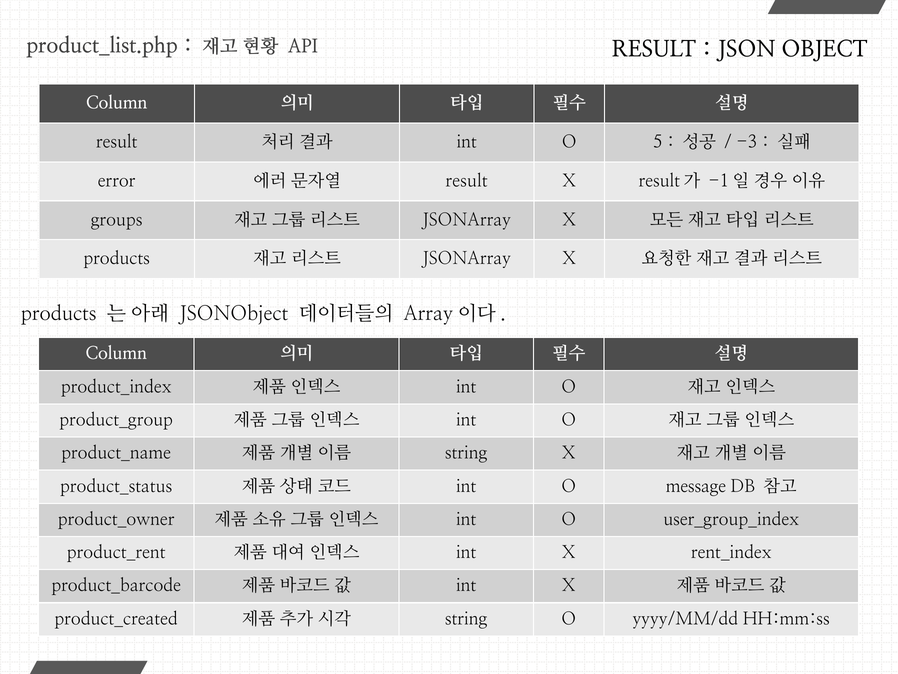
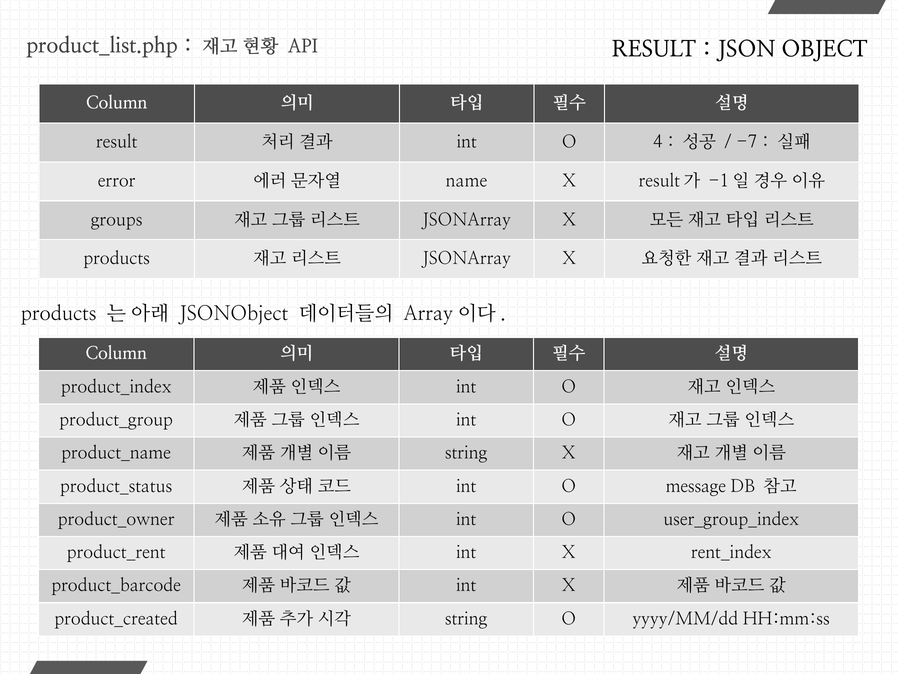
5: 5 -> 4 (658, 142)
-3: -3 -> -7 (747, 142)
result: result -> name (467, 181)
